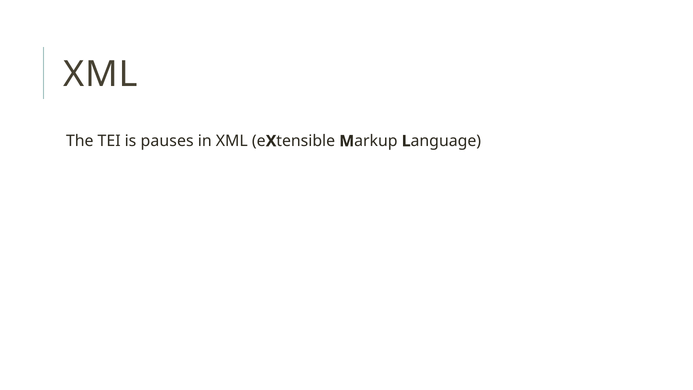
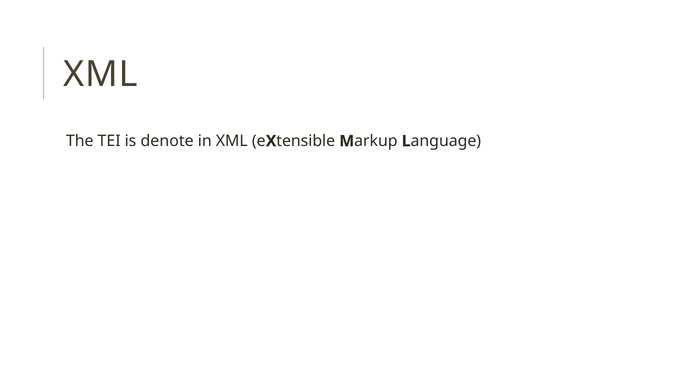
pauses: pauses -> denote (167, 141)
